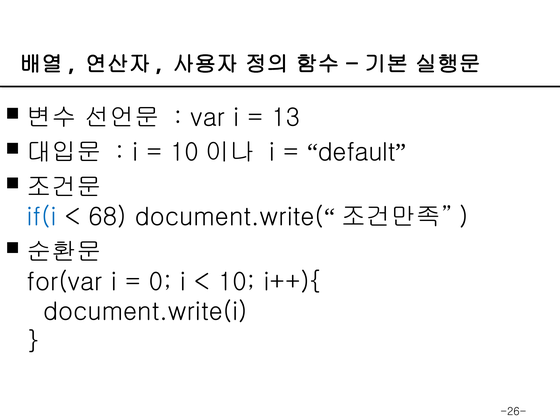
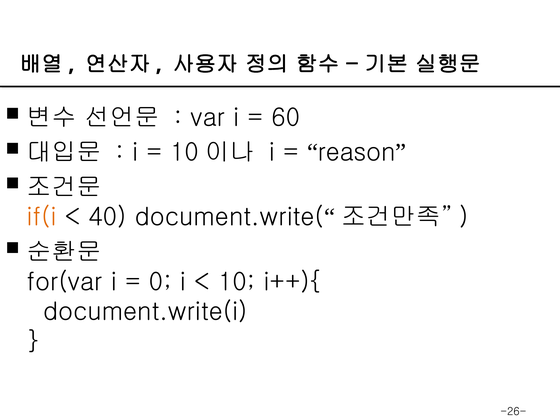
13: 13 -> 60 (286, 117)
default: default -> reason (357, 152)
if(i colour: blue -> orange (42, 217)
68: 68 -> 40 (108, 217)
